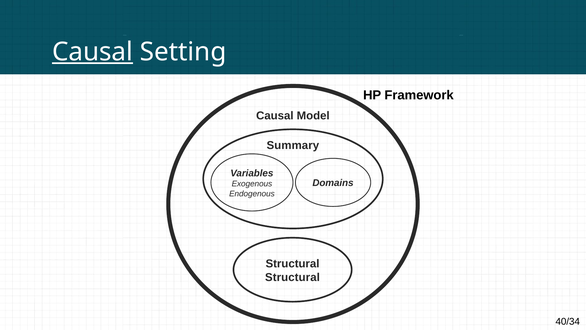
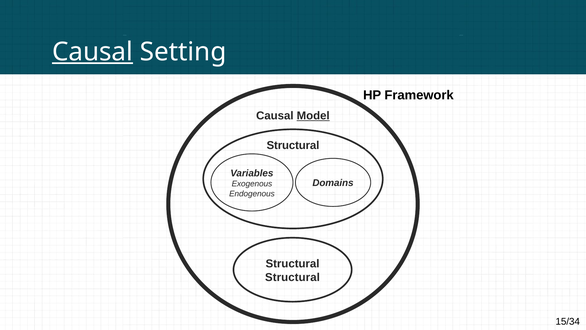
Model underline: none -> present (313, 116)
Summary: Summary -> Structural (293, 145)
40/34: 40/34 -> 15/34 (568, 321)
